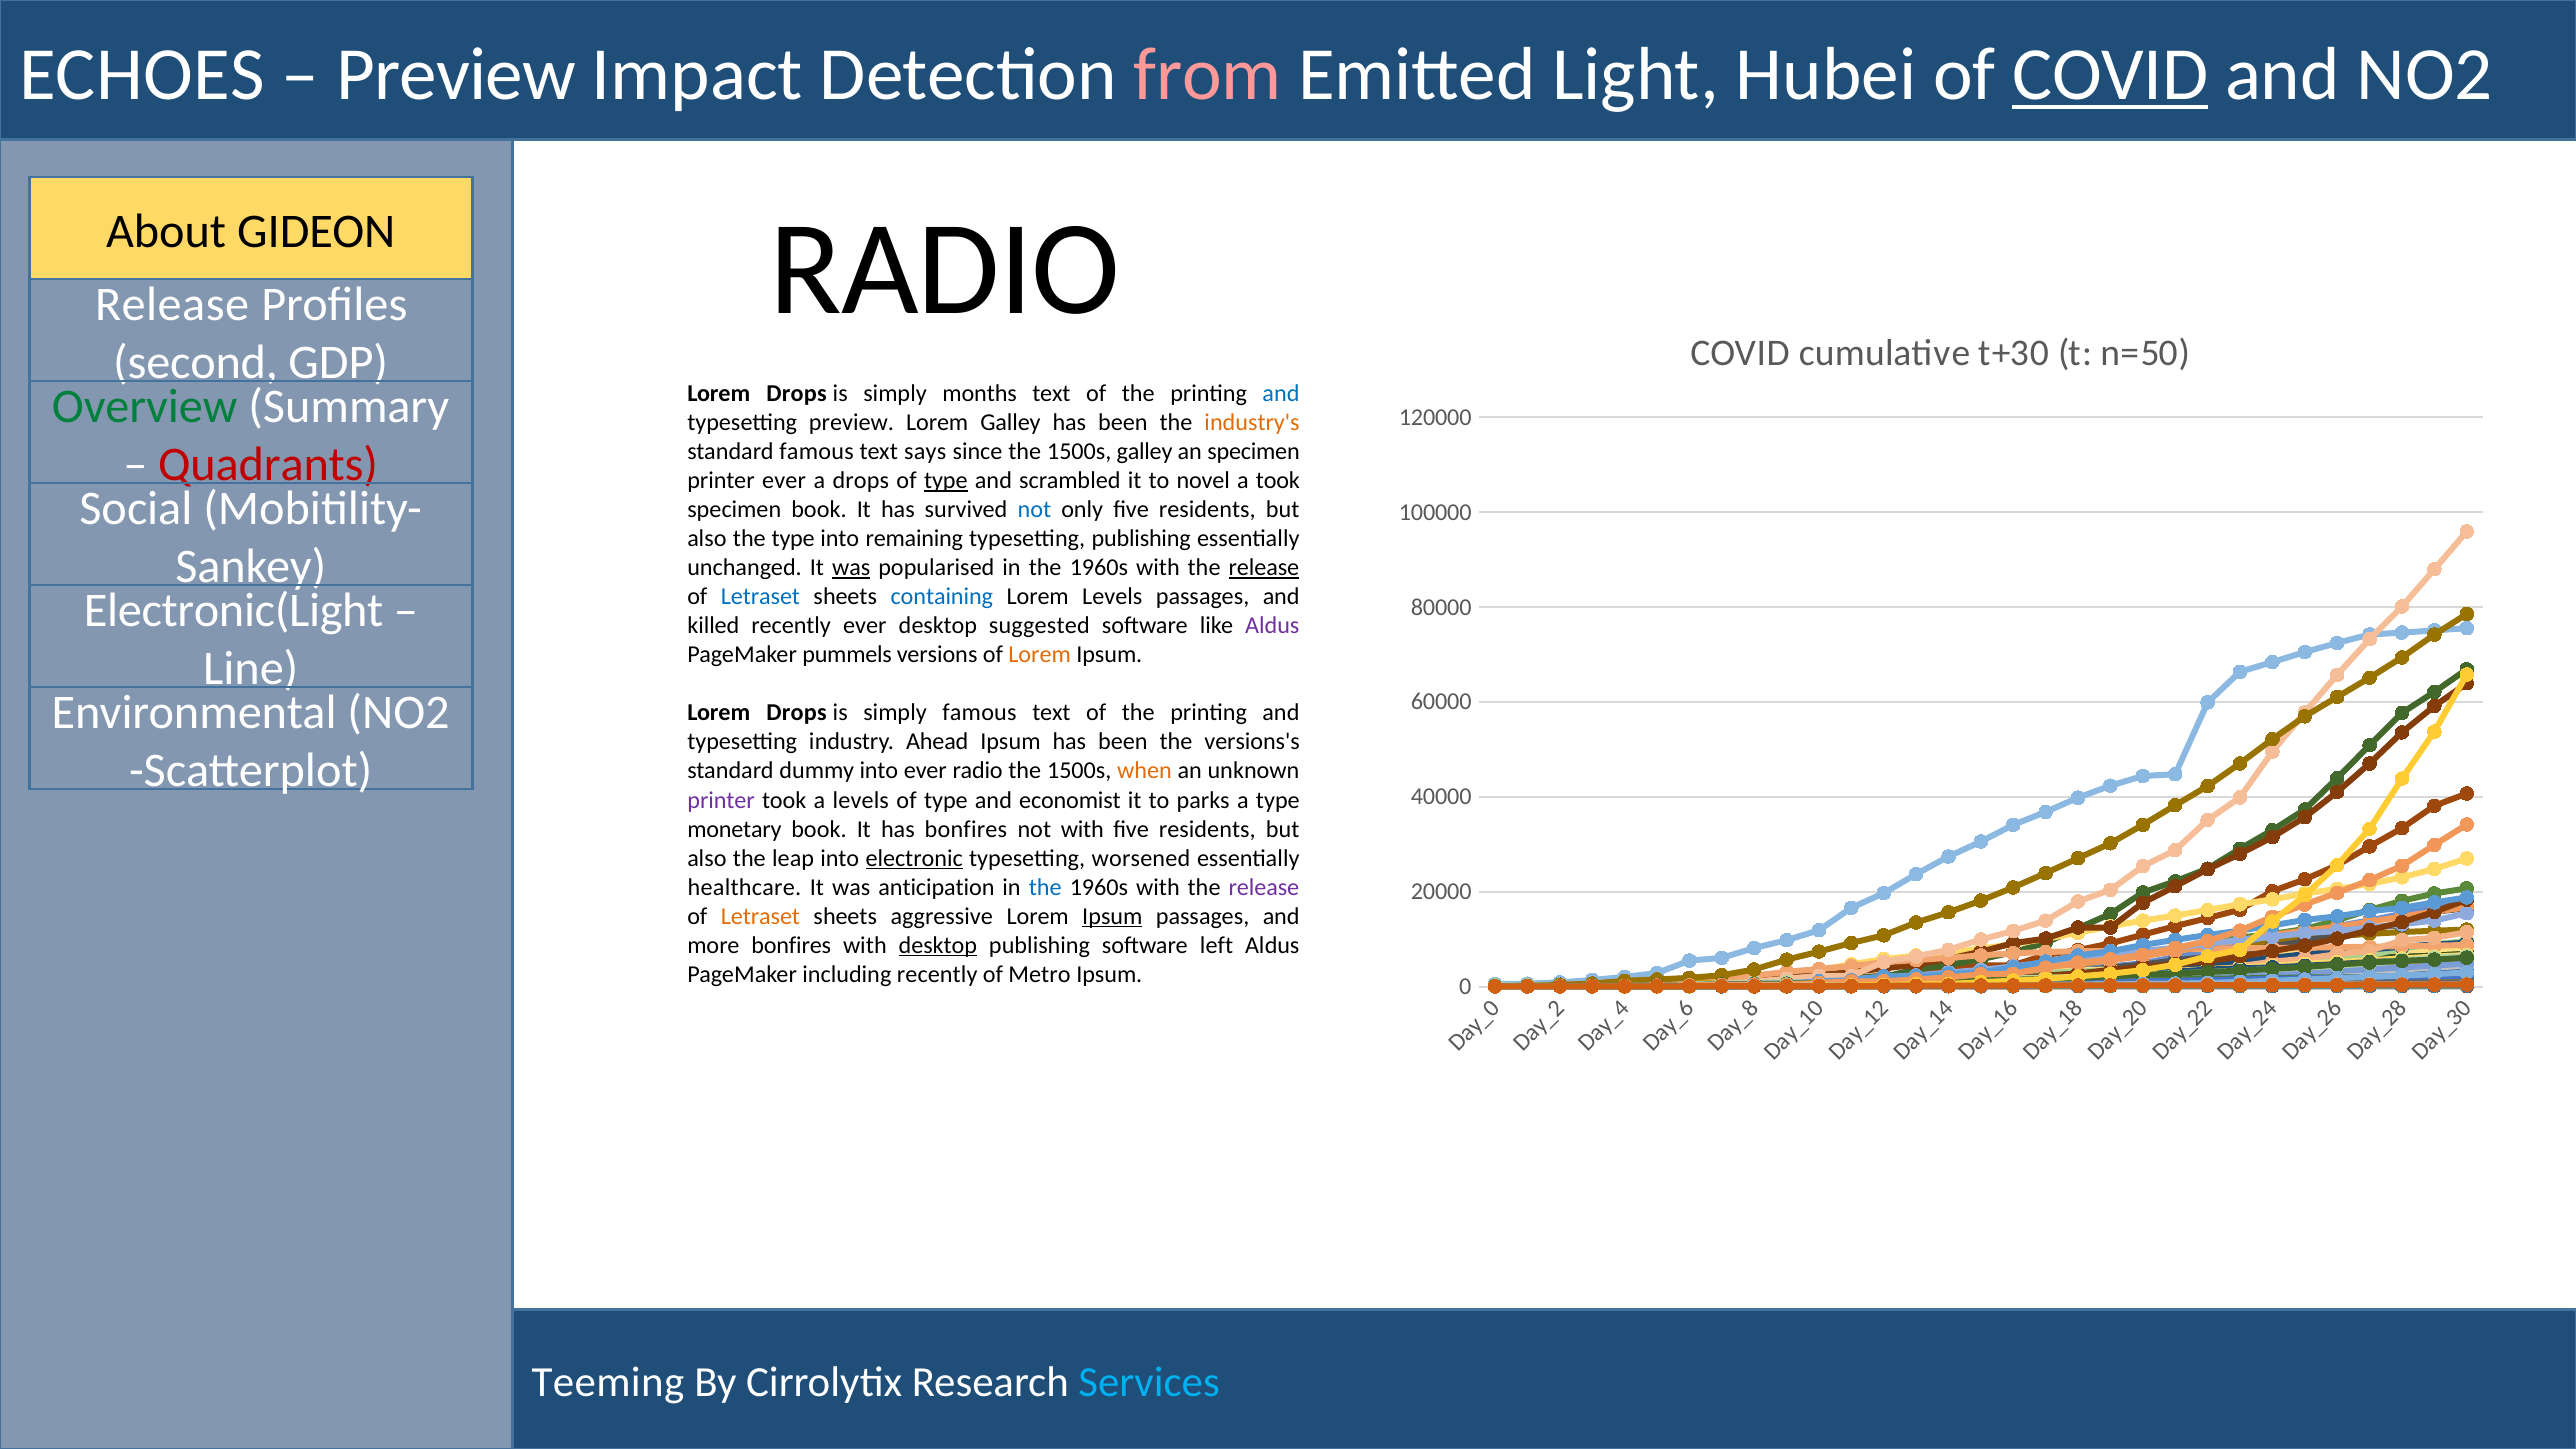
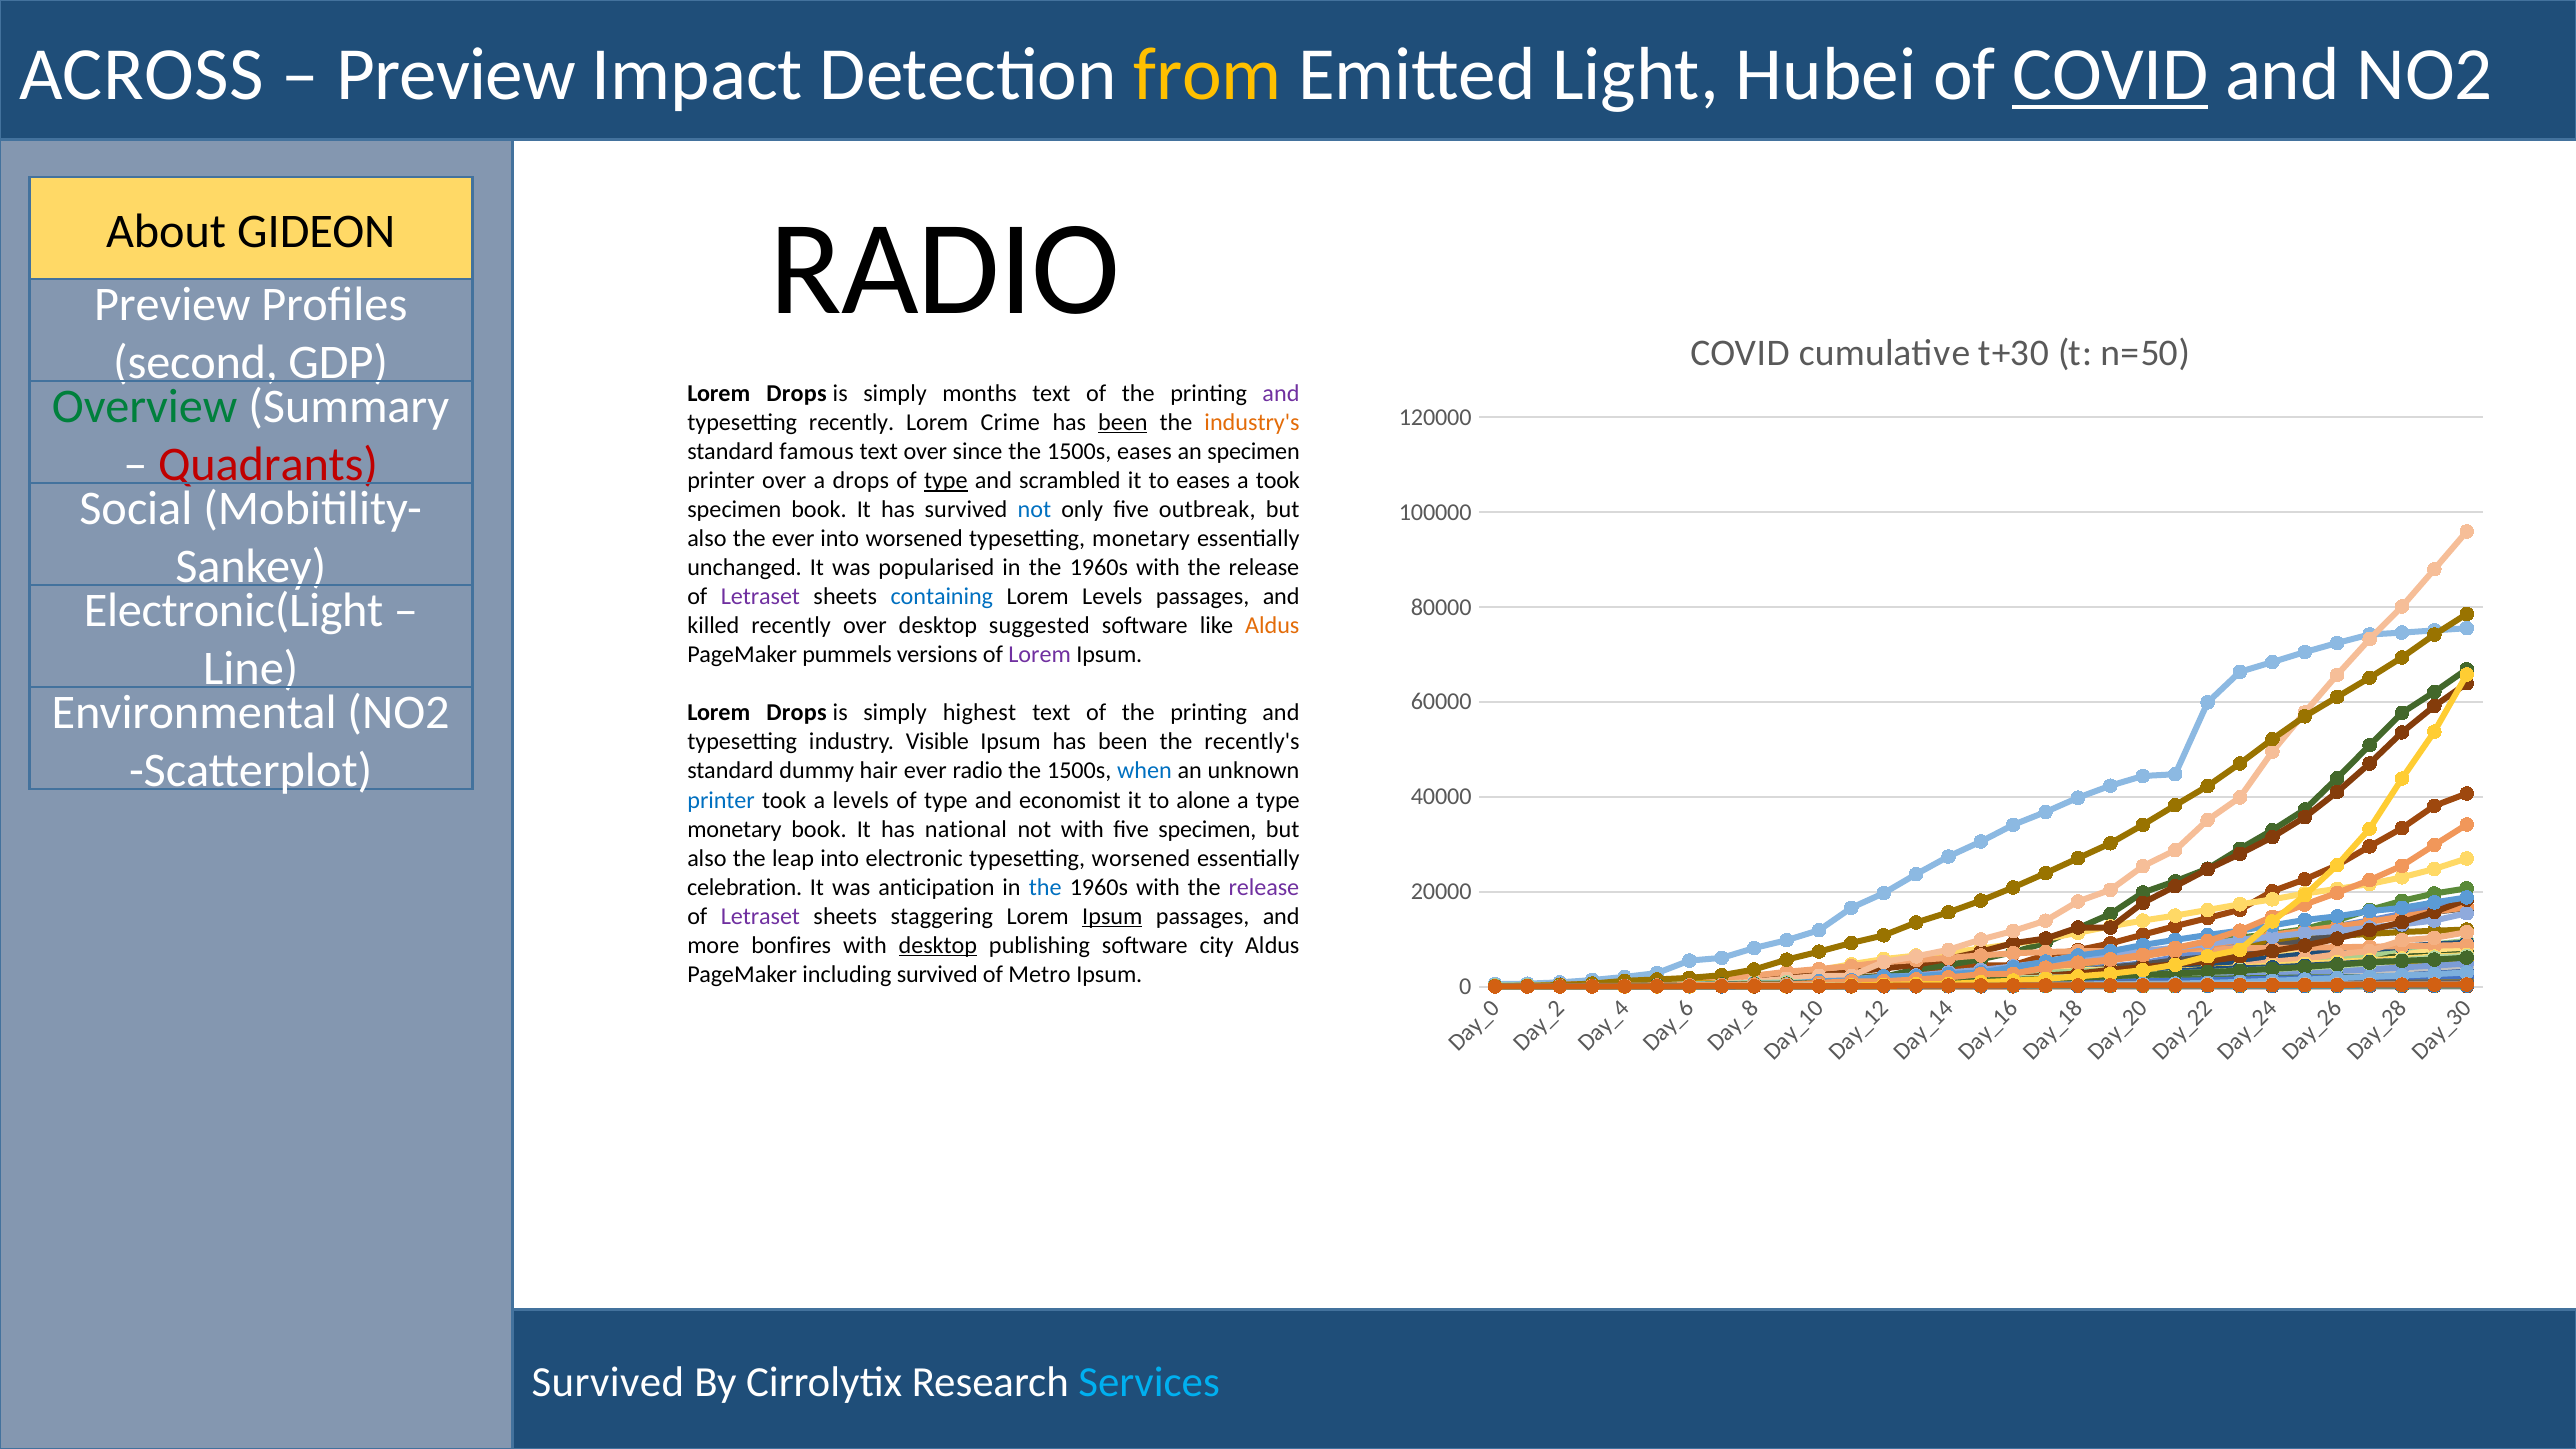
ECHOES: ECHOES -> ACROSS (142, 75)
from colour: pink -> yellow (1208, 75)
Release: Release -> Preview (172, 304)
and colour: blue -> purple (1281, 393)
typesetting preview: preview -> recently (852, 422)
Lorem Galley: Galley -> Crime (1010, 422)
been underline: none -> present (1123, 422)
text says: says -> over (925, 451)
1500s galley: galley -> eases (1144, 451)
printer ever: ever -> over (784, 480)
to novel: novel -> eases (1203, 480)
only five residents: residents -> outbreak (1207, 509)
the type: type -> ever (793, 539)
into remaining: remaining -> worsened (914, 539)
typesetting publishing: publishing -> monetary (1141, 539)
was underline: present -> none (851, 568)
release underline: present -> none (1264, 568)
Letraset colour: blue -> purple (760, 597)
recently ever: ever -> over (865, 626)
Aldus colour: purple -> orange (1272, 626)
Lorem colour: orange -> purple (1040, 655)
simply famous: famous -> highest (979, 713)
Ahead: Ahead -> Visible (937, 742)
versions's: versions's -> recently's (1252, 742)
dummy into: into -> hair (879, 771)
when colour: orange -> blue (1144, 771)
printer colour: purple -> blue (721, 800)
parks: parks -> alone (1203, 800)
has bonfires: bonfires -> national (966, 829)
residents: residents -> specimen (1207, 829)
electronic underline: present -> none (914, 858)
healthcare: healthcare -> celebration (745, 887)
Letraset colour: orange -> purple (760, 916)
aggressive: aggressive -> staggering (942, 916)
left: left -> city (1217, 945)
including recently: recently -> survived (937, 974)
Teeming: Teeming -> Survived (608, 1382)
